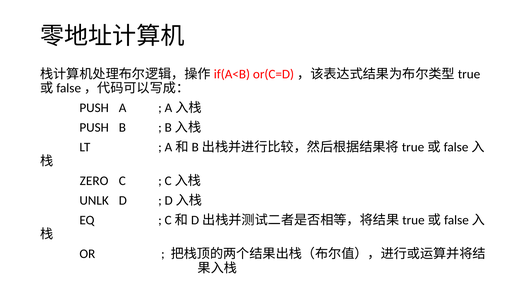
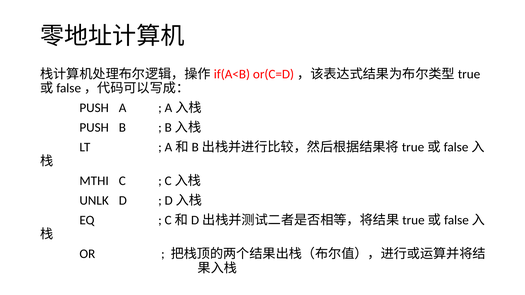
ZERO: ZERO -> MTHI (94, 181)
